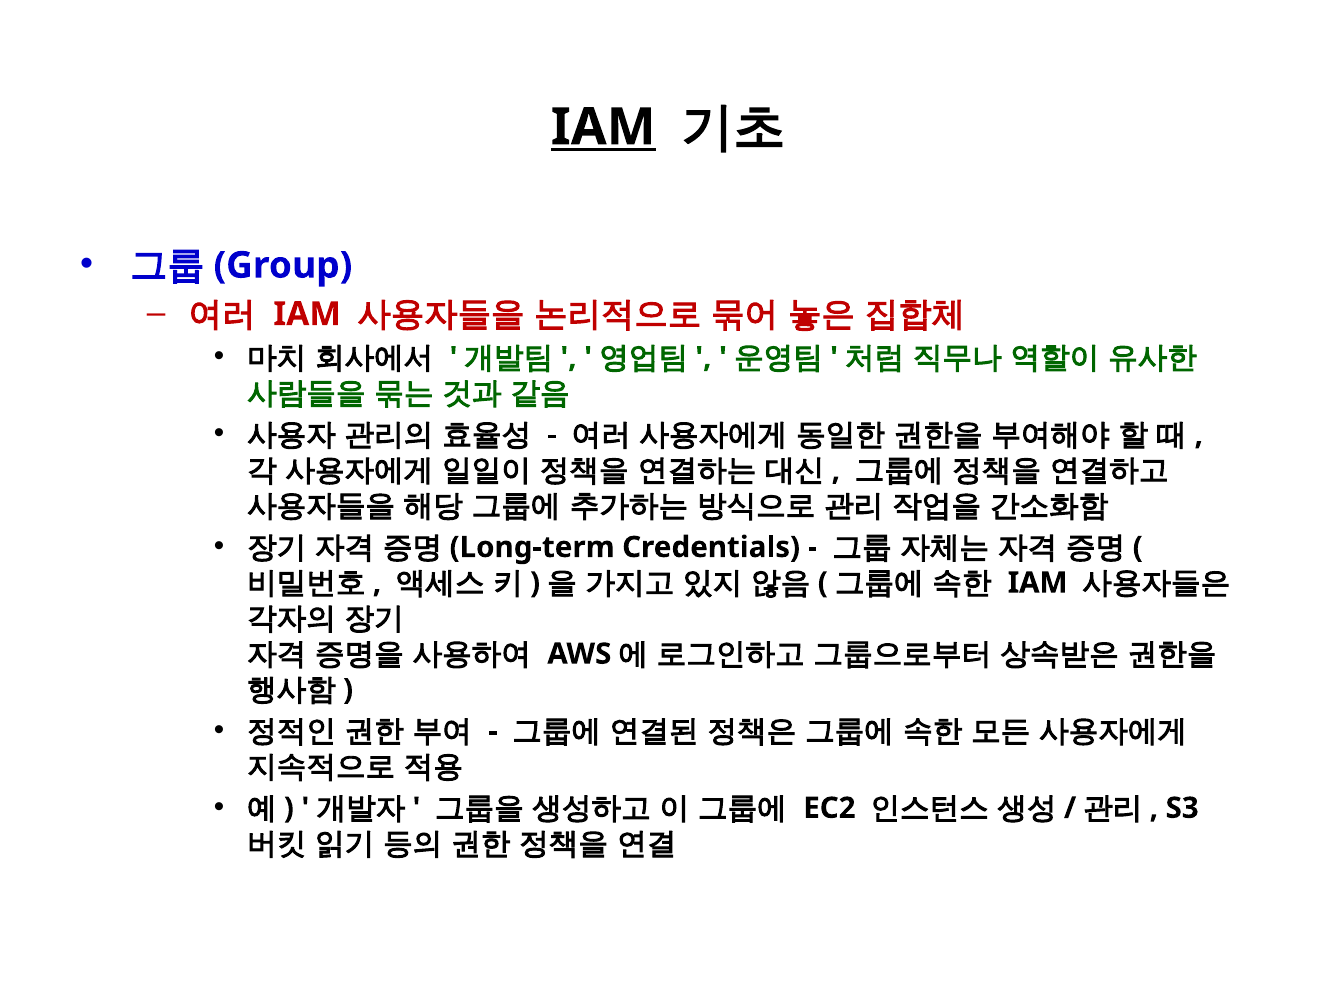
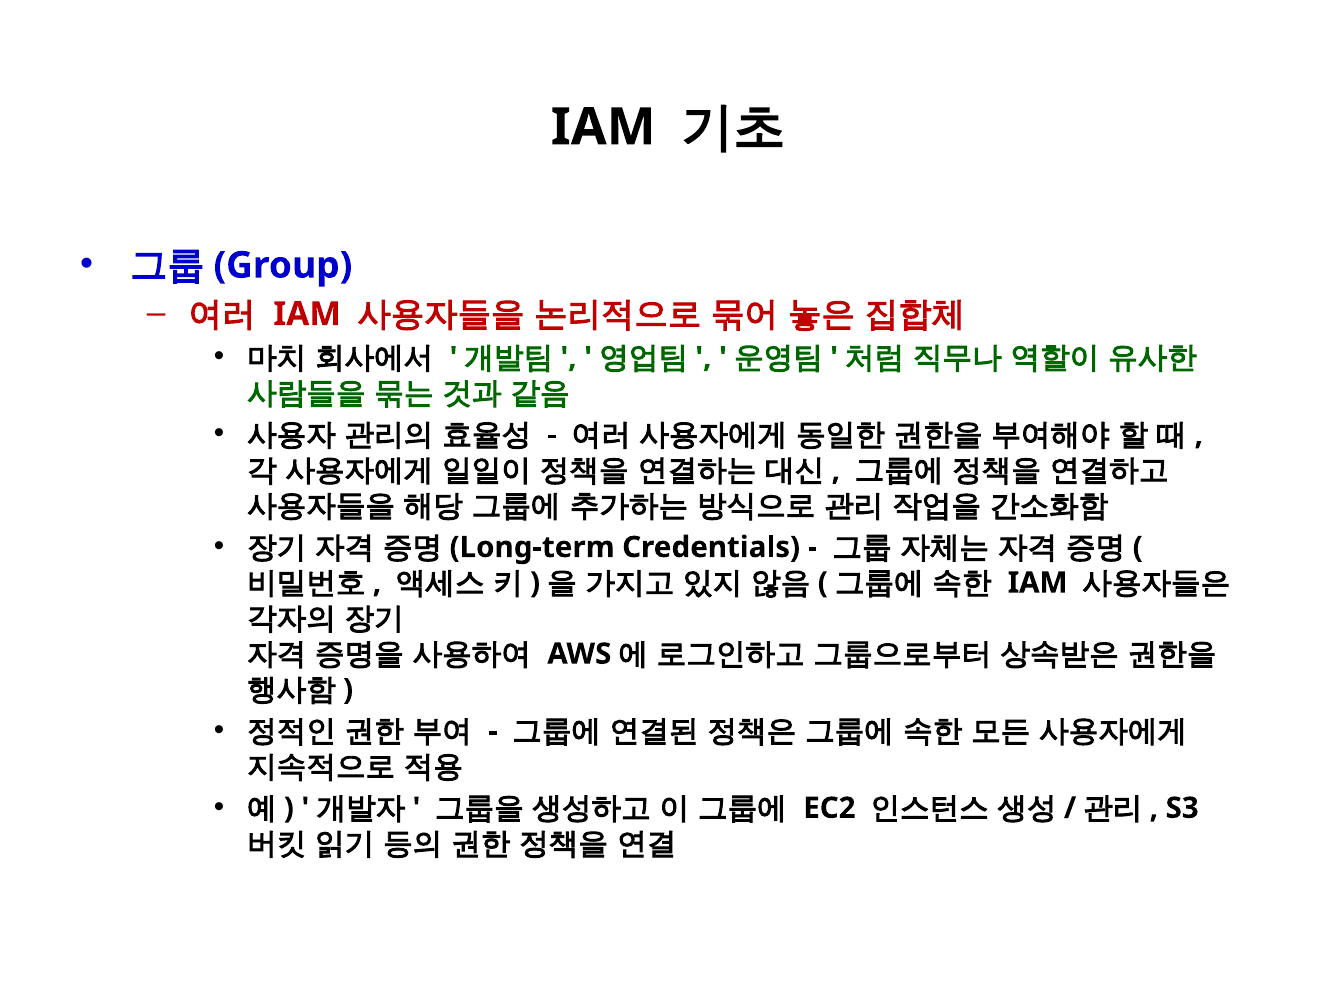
IAM underline: present -> none (603, 127)
